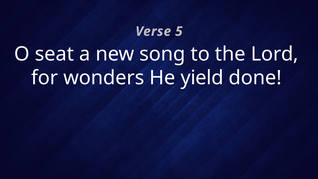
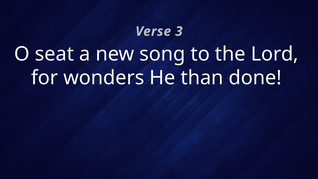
5: 5 -> 3 (179, 31)
yield: yield -> than (202, 78)
